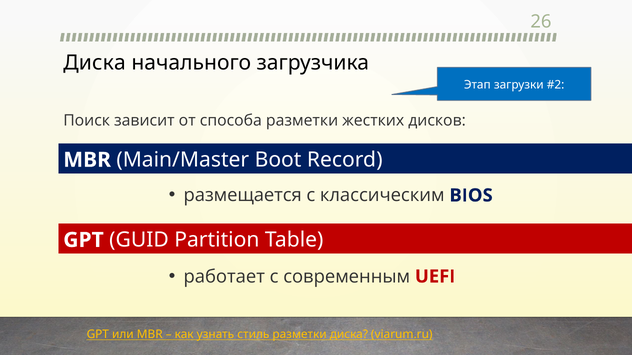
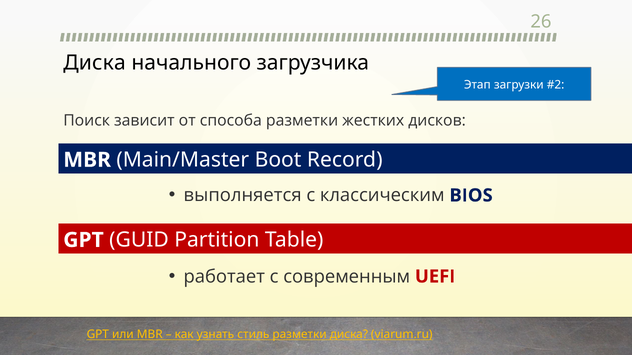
размещается: размещается -> выполняется (243, 196)
